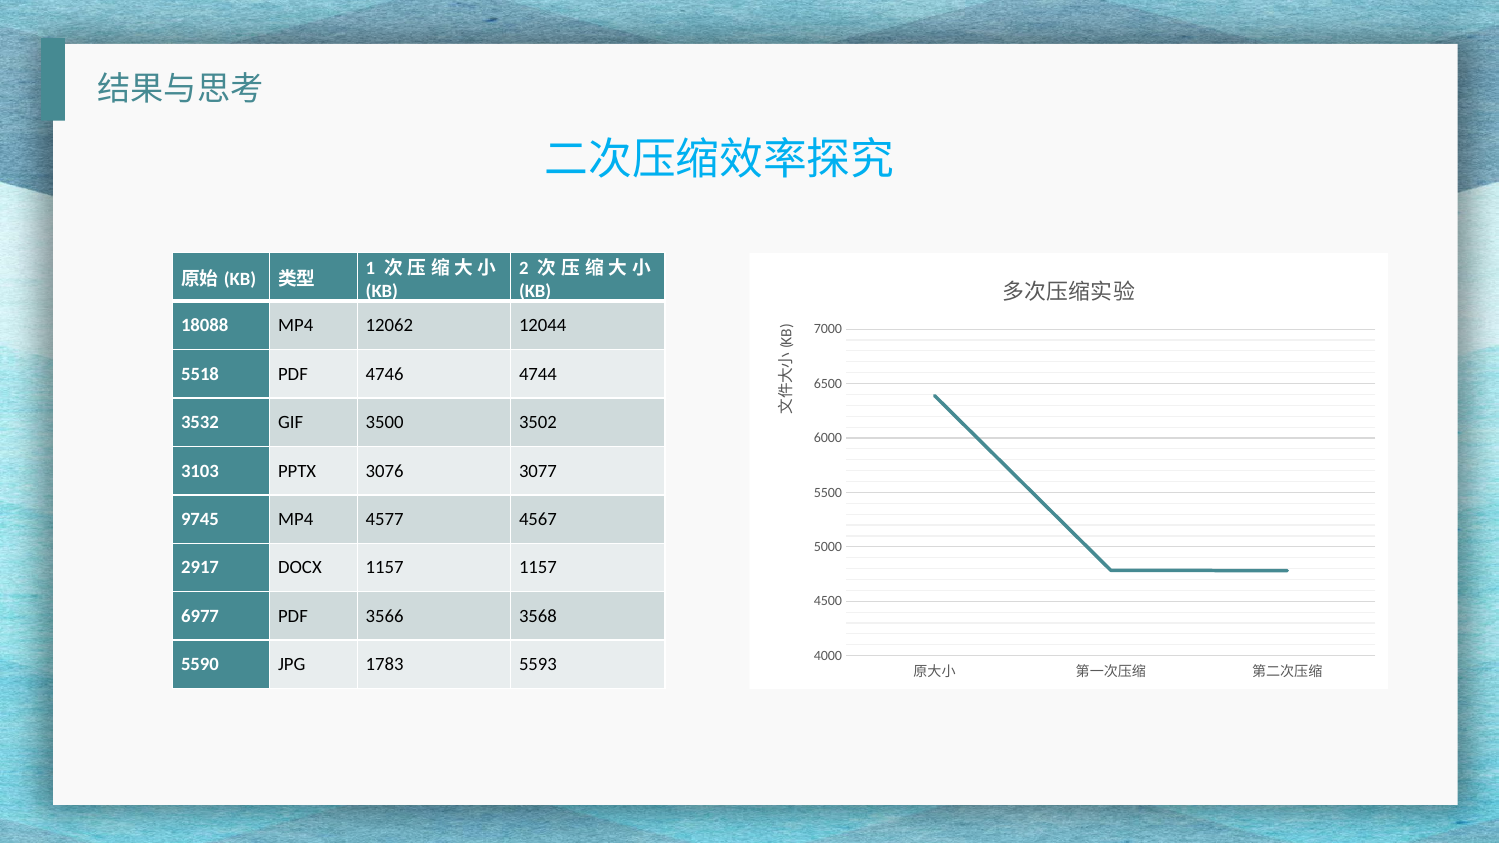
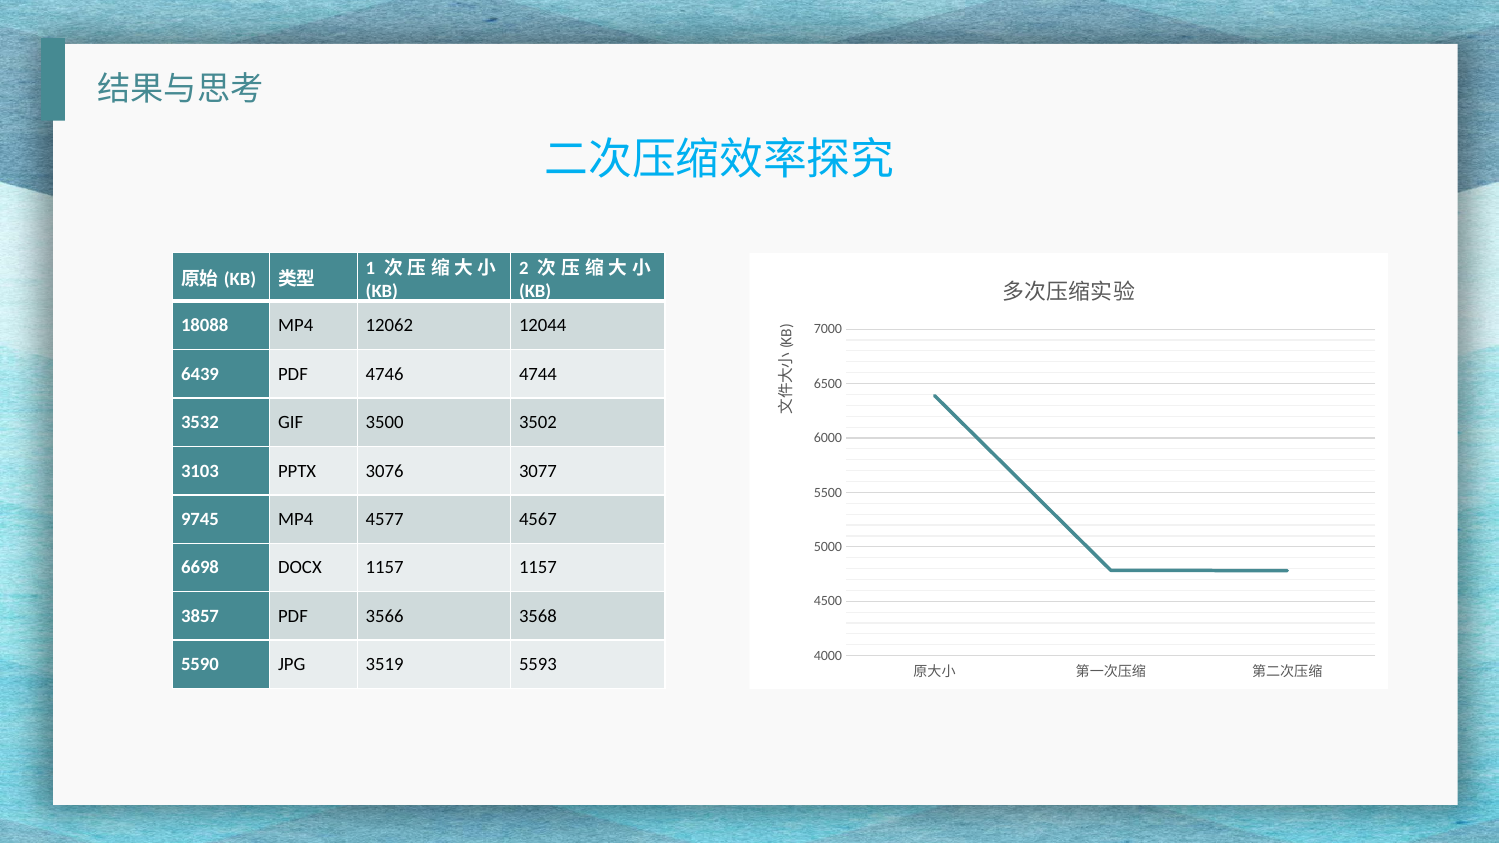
5518: 5518 -> 6439 (200, 374)
2917: 2917 -> 6698 (200, 568)
6977: 6977 -> 3857 (200, 616)
1783: 1783 -> 3519 (385, 665)
